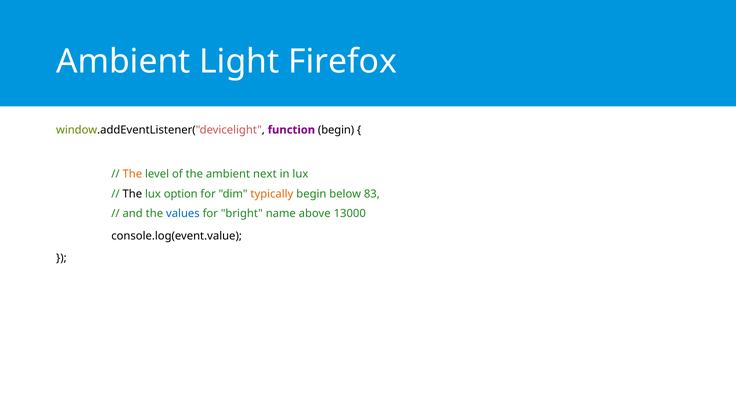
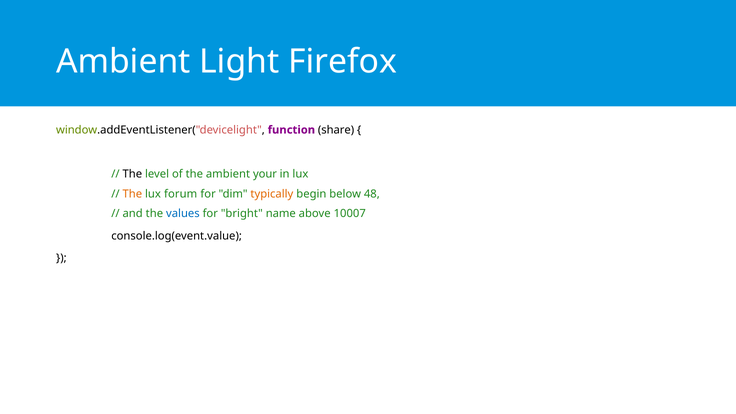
function begin: begin -> share (336, 130)
The colour: orange -> black (132, 174)
next: next -> your (265, 174)
The colour: black -> orange (132, 194)
option: option -> forum (181, 194)
83: 83 -> 48 (372, 194)
13000: 13000 -> 10007 (350, 214)
